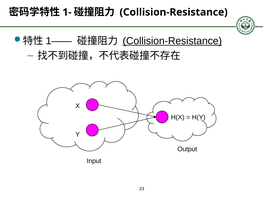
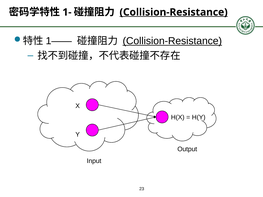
Collision-Resistance underline: none -> present (174, 12)
